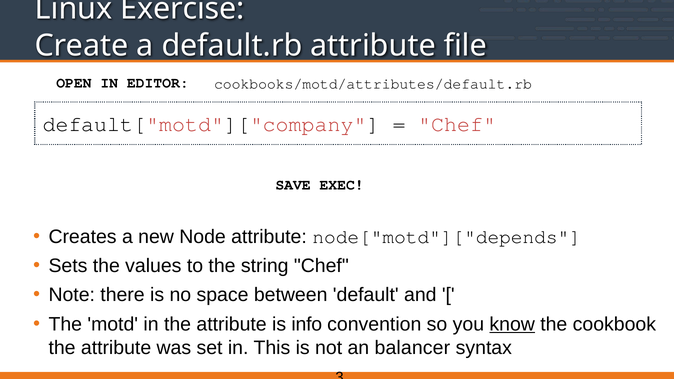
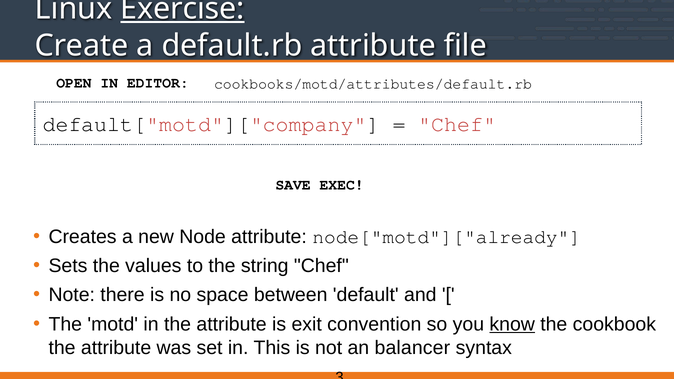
Exercise underline: none -> present (182, 9)
node["motd"]["depends: node["motd"]["depends -> node["motd"]["already (447, 237)
info: info -> exit (307, 324)
